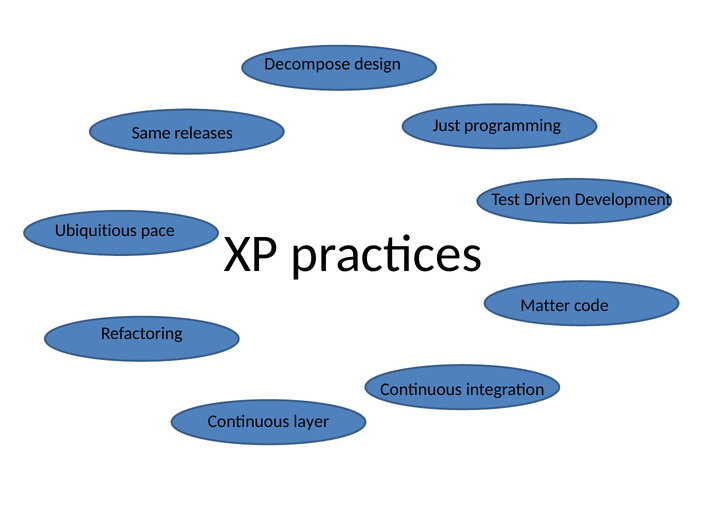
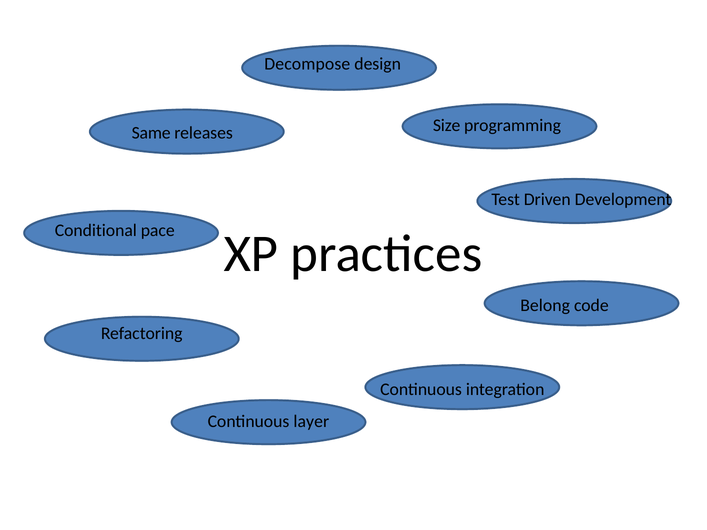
Just: Just -> Size (447, 125)
Ubiquitious: Ubiquitious -> Conditional (96, 230)
Matter: Matter -> Belong (545, 305)
